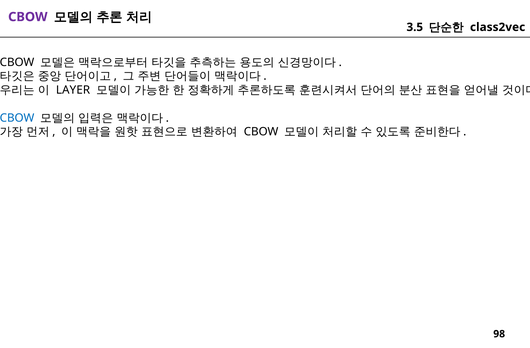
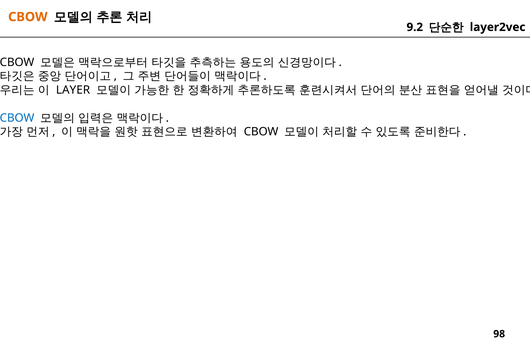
CBOW colour: purple -> orange (28, 17)
3.5: 3.5 -> 9.2 (415, 27)
class2vec: class2vec -> layer2vec (498, 27)
